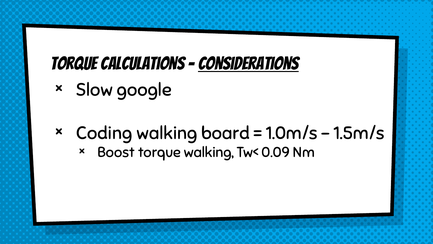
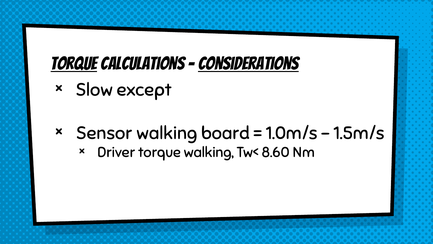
Torque underline: none -> present (74, 64)
google: google -> except (144, 90)
Coding: Coding -> Sensor (104, 133)
Boost: Boost -> Driver (116, 152)
0.09: 0.09 -> 8.60 (276, 152)
